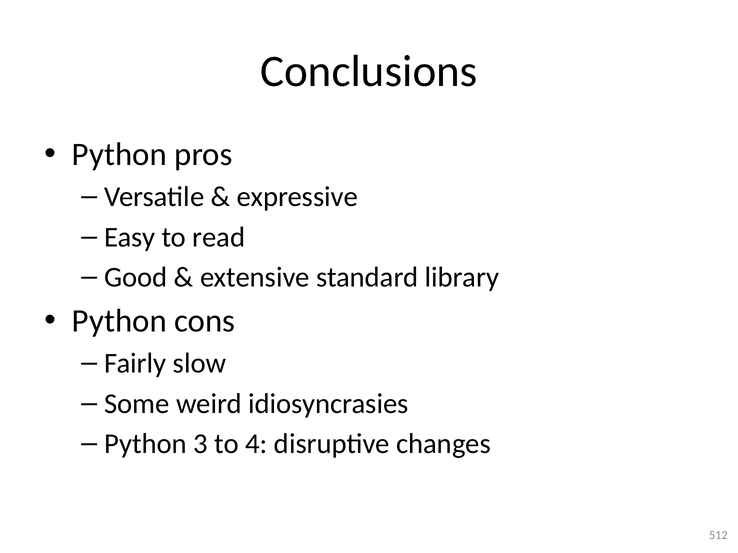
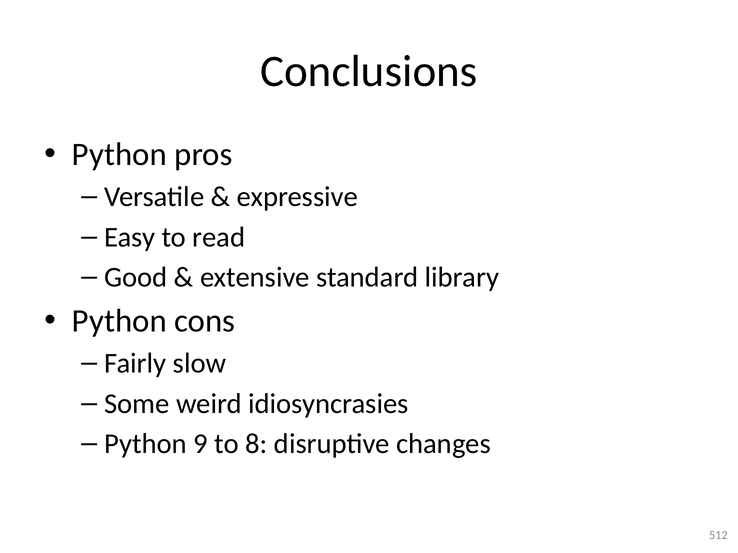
3: 3 -> 9 (201, 444)
4: 4 -> 8 (256, 444)
